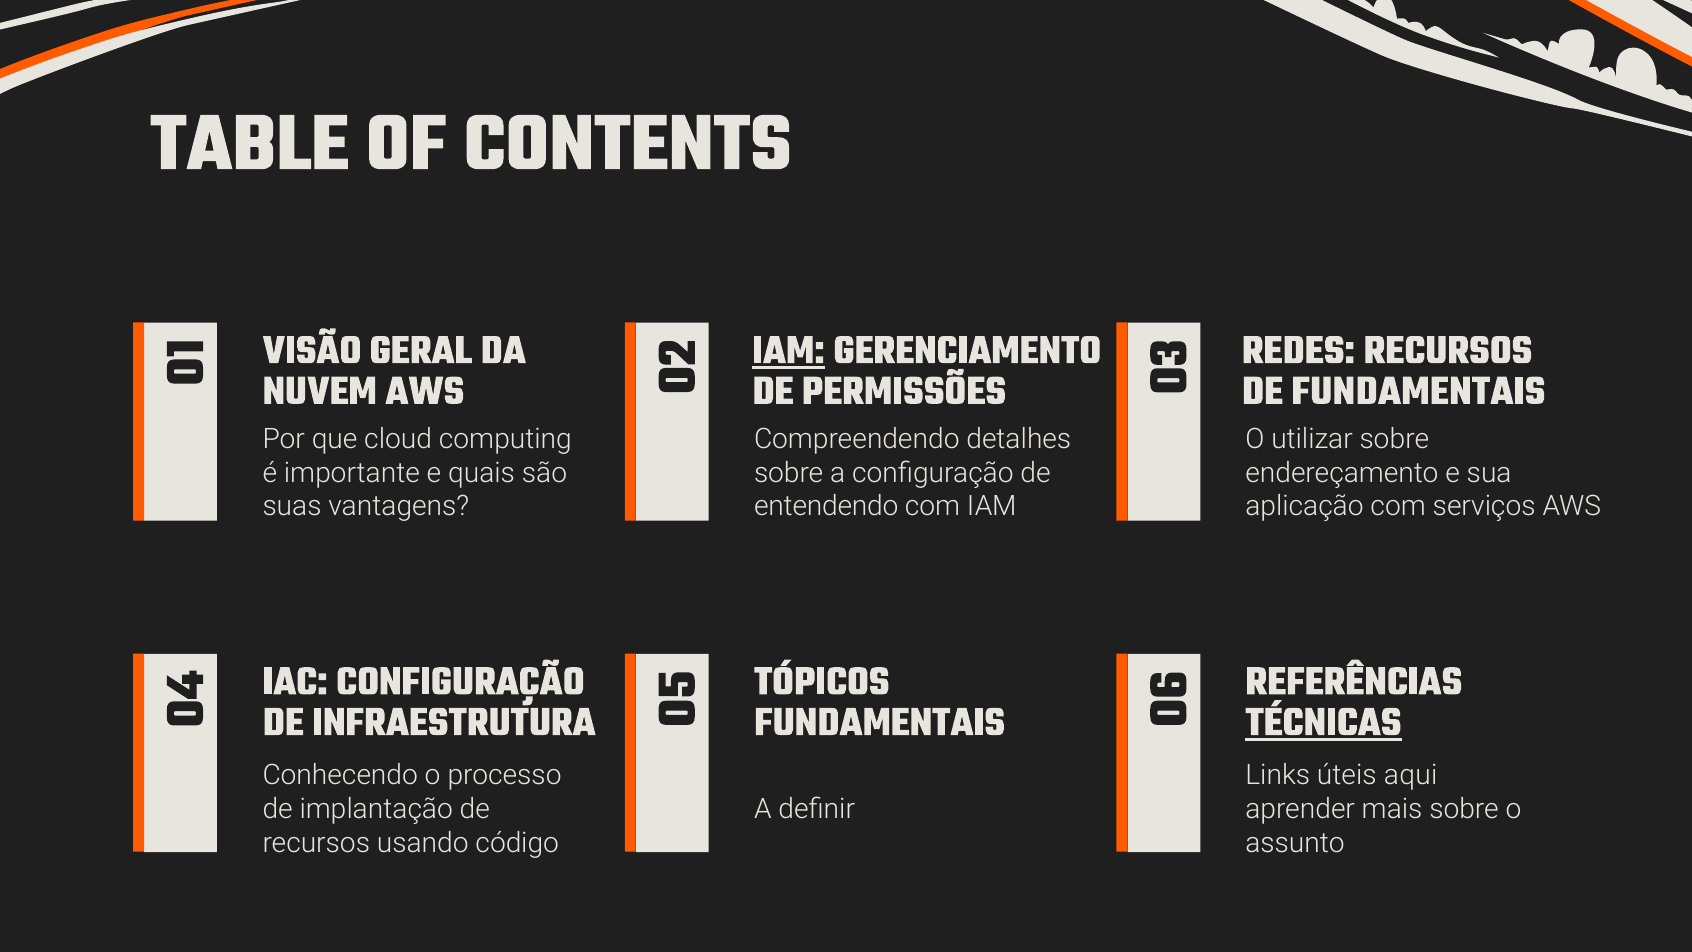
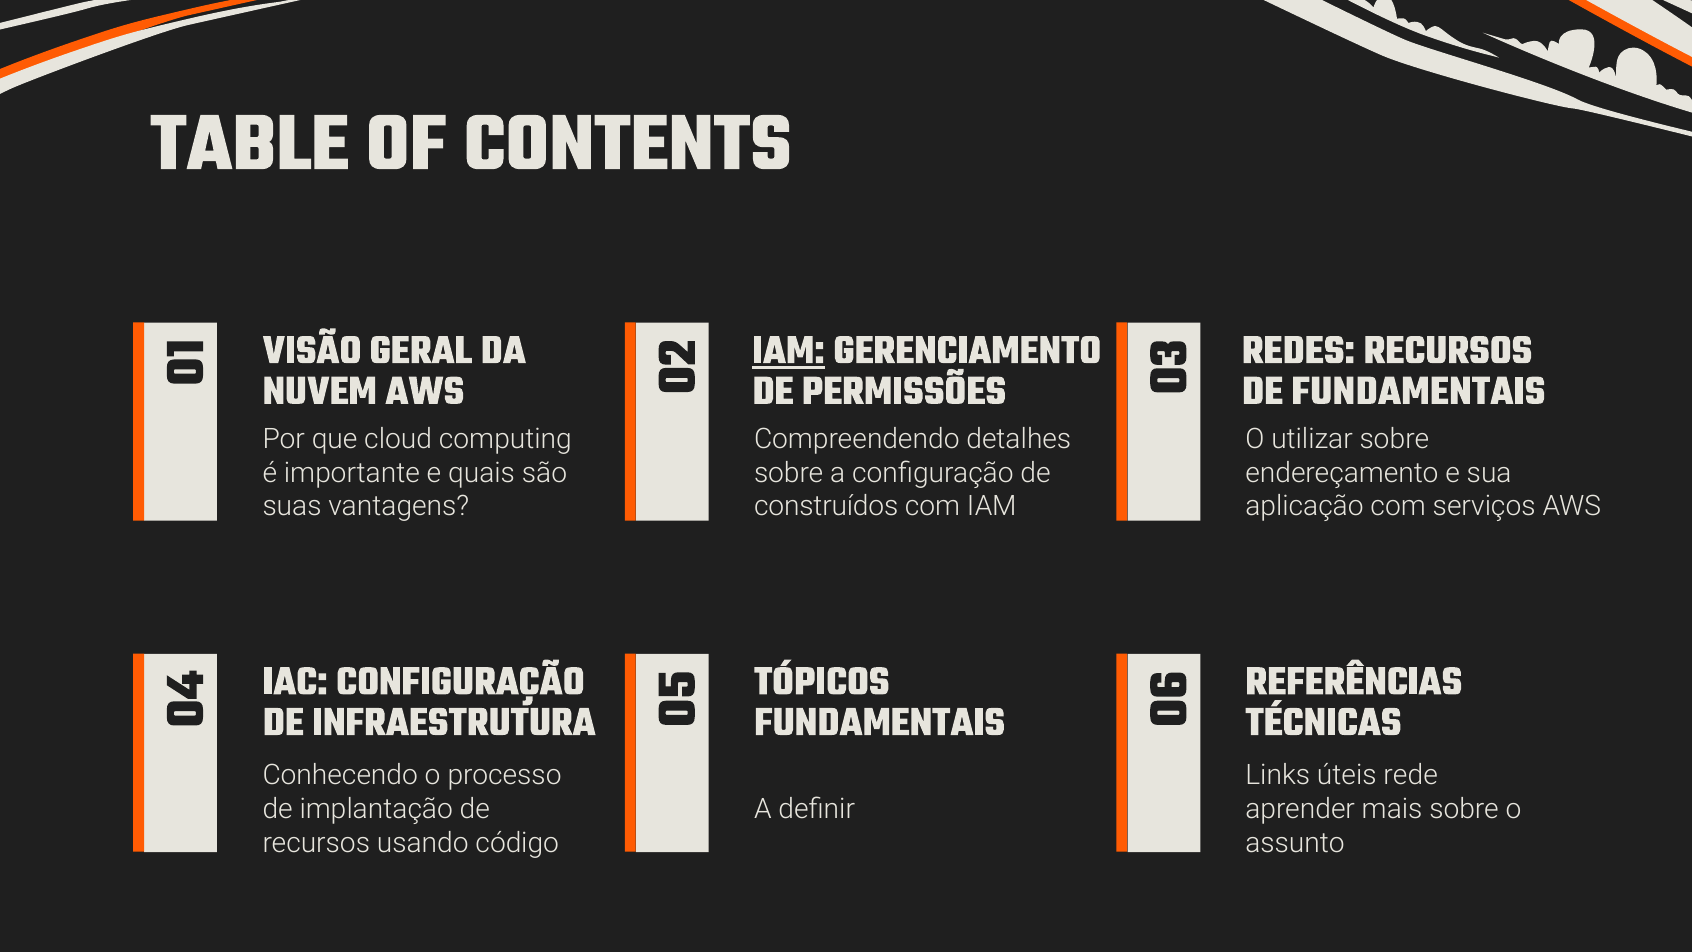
entendendo: entendendo -> construídos (826, 507)
TÉCNICAS underline: present -> none (1324, 721)
aqui: aqui -> rede (1411, 775)
